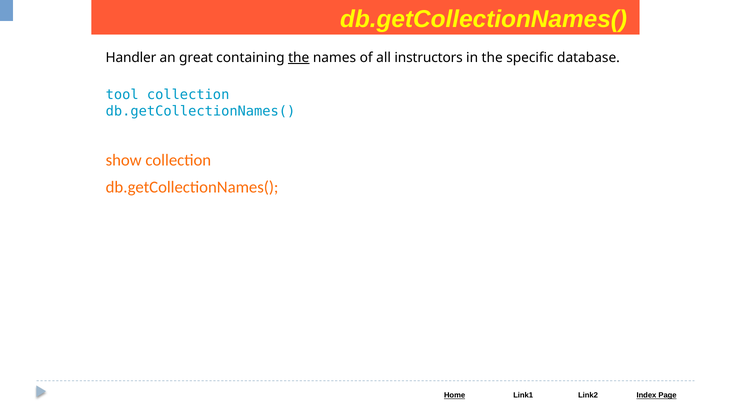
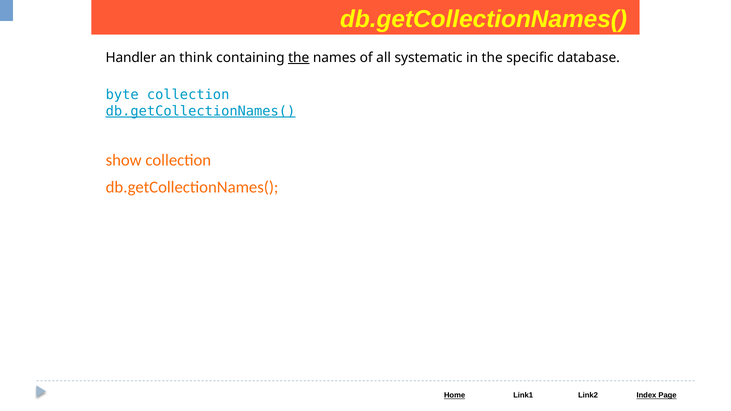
great: great -> think (196, 58)
instructors: instructors -> systematic (429, 58)
tool: tool -> byte (122, 95)
db.getCollectionNames( underline: none -> present (201, 111)
